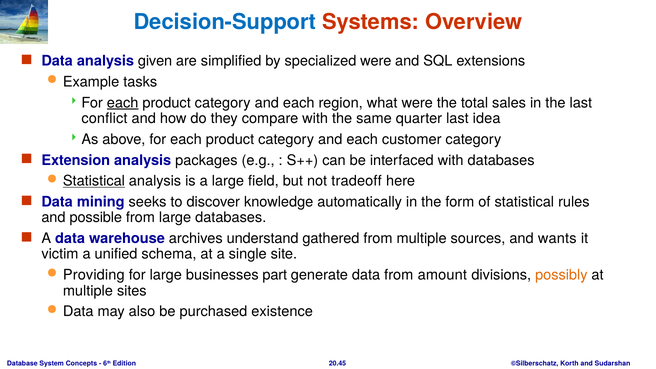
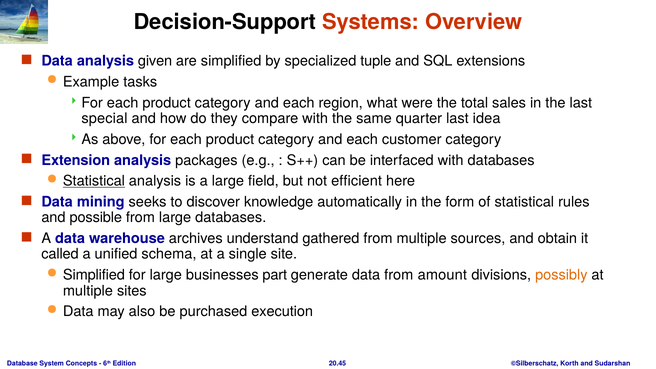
Decision-Support colour: blue -> black (225, 22)
specialized were: were -> tuple (376, 61)
each underline: present -> none (123, 103)
conflict: conflict -> special (104, 119)
tradeoff: tradeoff -> efficient (357, 181)
wants: wants -> obtain (557, 238)
victim: victim -> called (60, 254)
Providing: Providing -> Simplified (94, 275)
existence: existence -> execution (282, 312)
